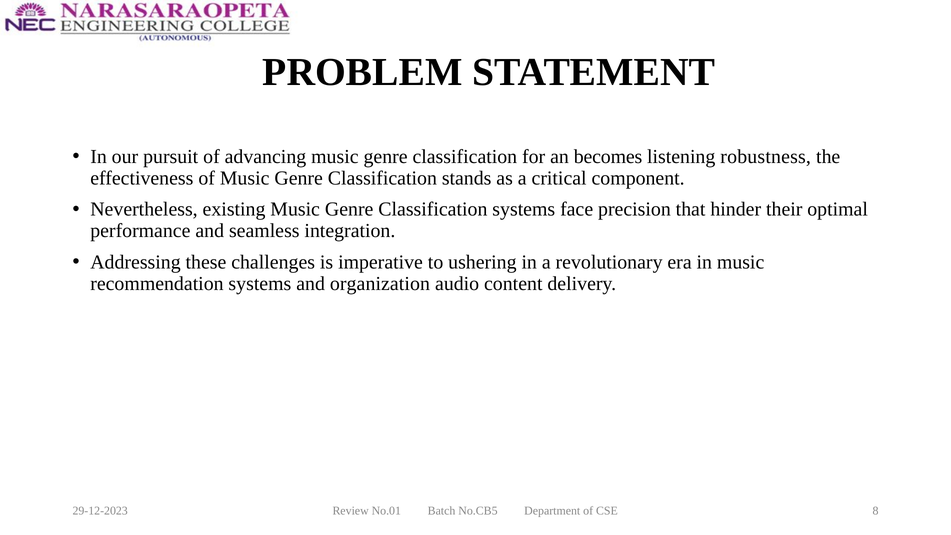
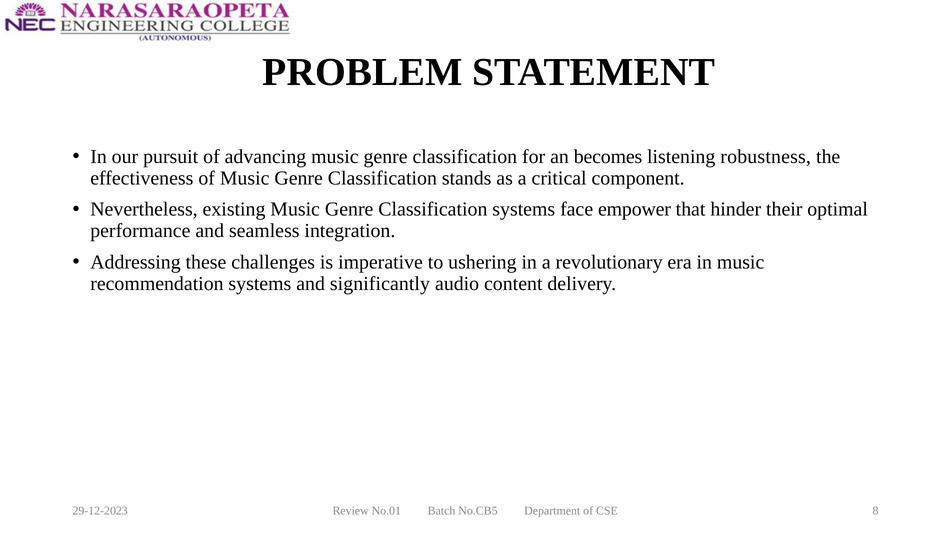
precision: precision -> empower (635, 209)
organization: organization -> significantly (380, 284)
